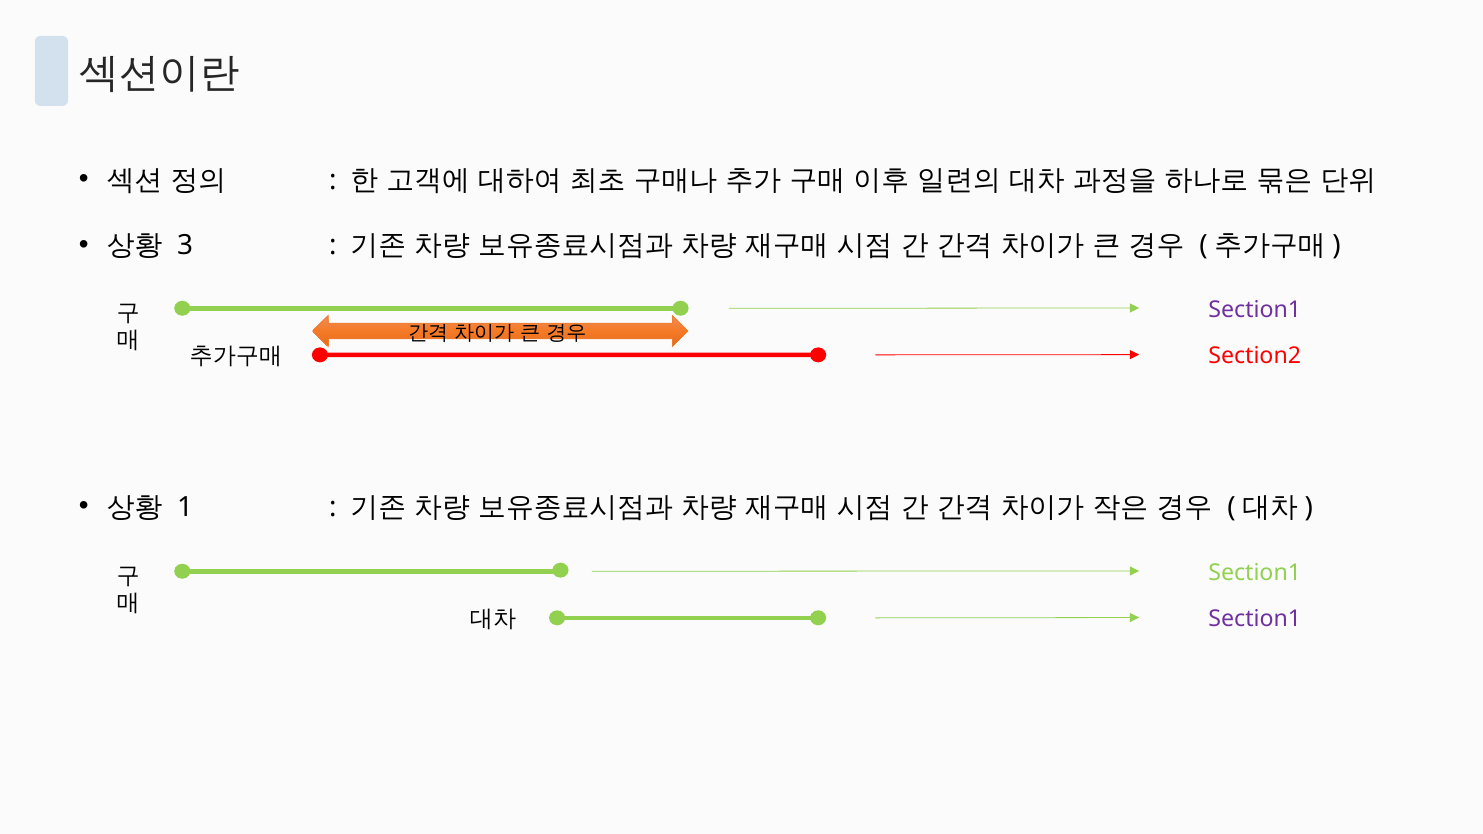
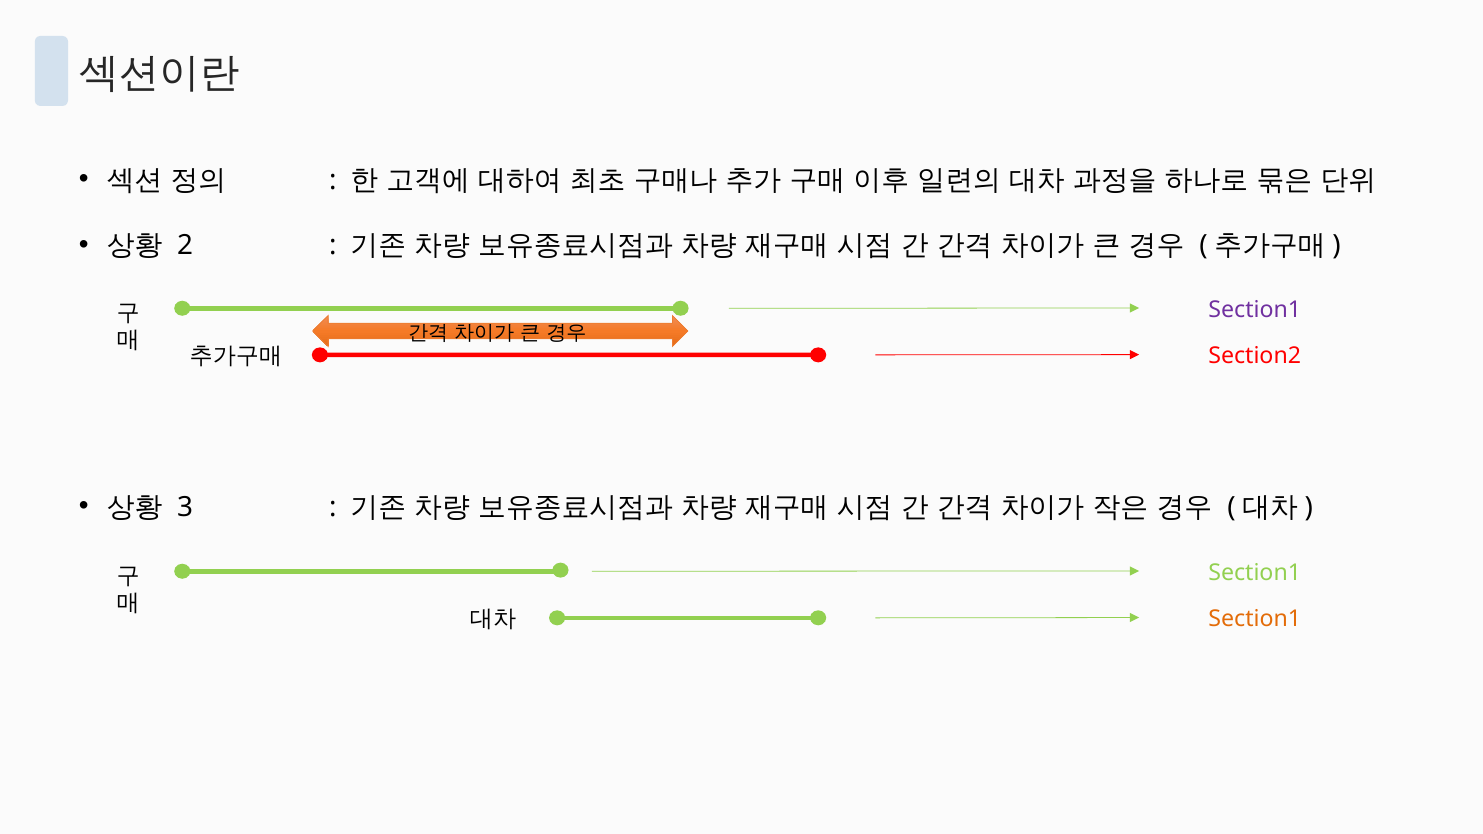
3: 3 -> 2 (185, 245)
1: 1 -> 3 (185, 507)
Section1 colour: purple -> orange (1255, 619)
